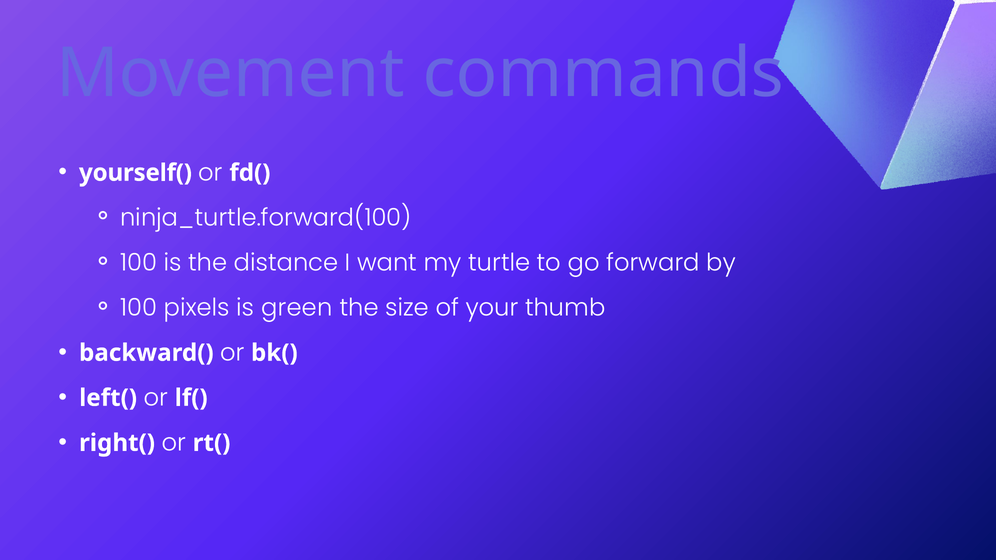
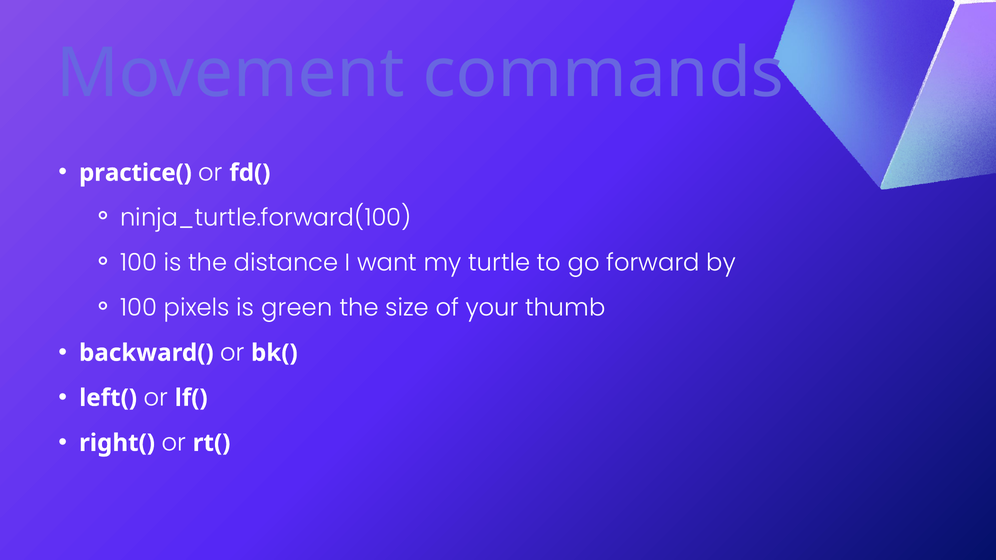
yourself(: yourself( -> practice( (135, 173)
